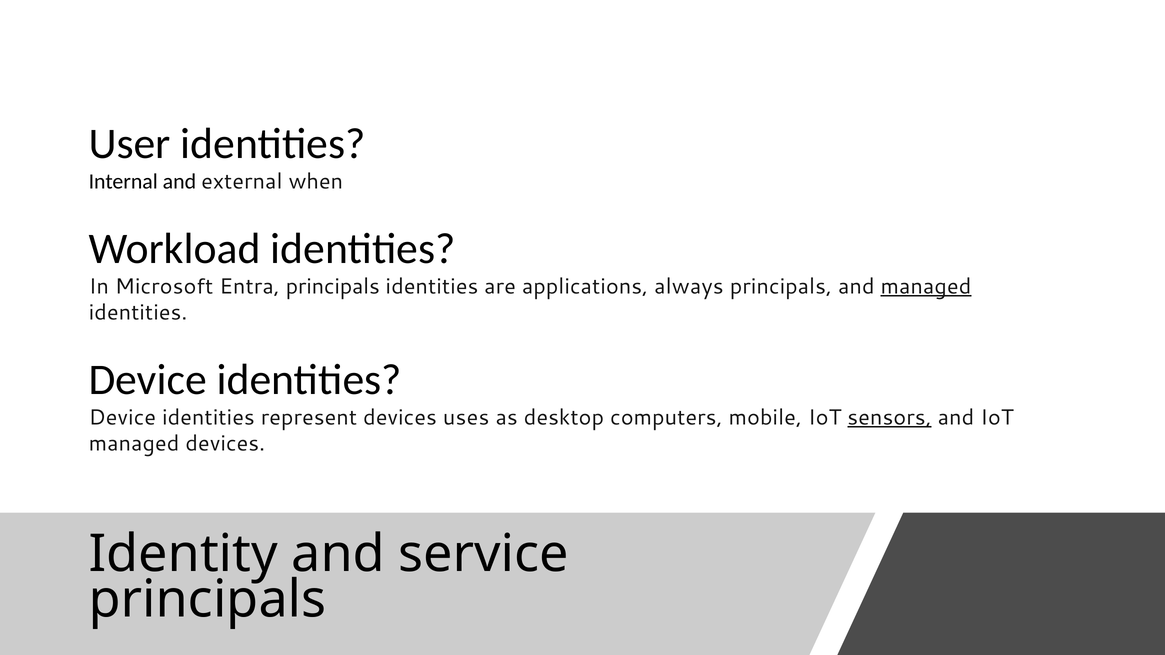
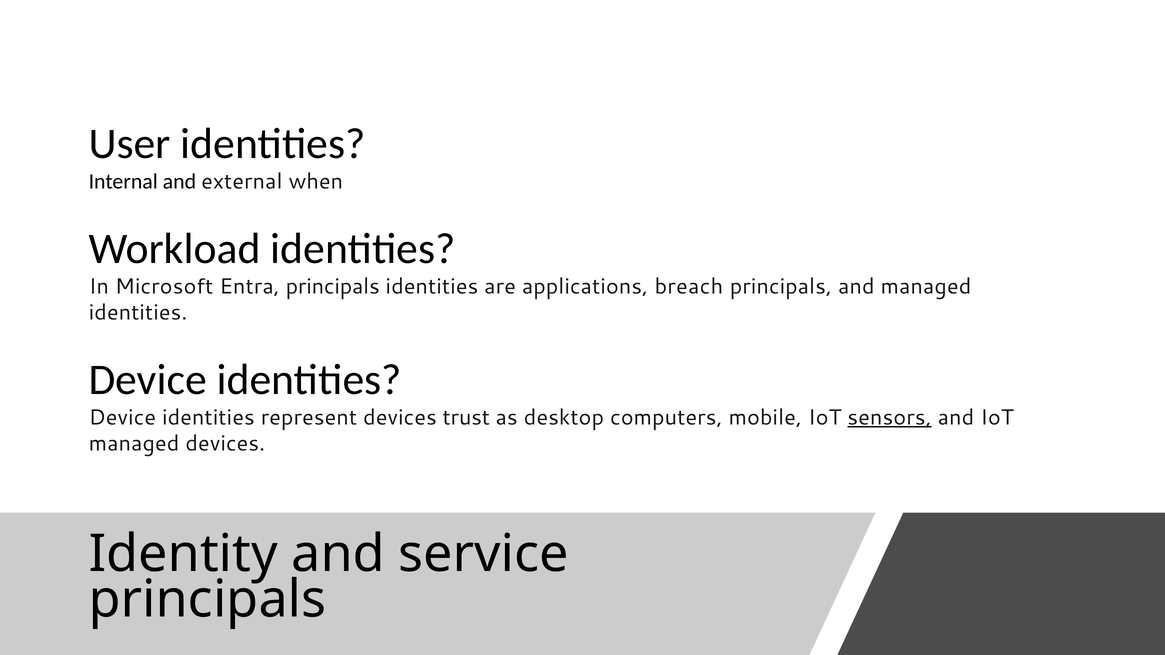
always: always -> breach (689, 287)
managed underline: present -> none (926, 287)
uses: uses -> trust (466, 418)
